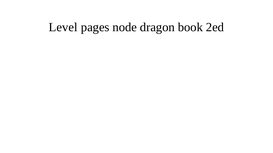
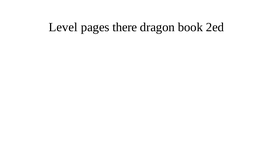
node: node -> there (125, 27)
